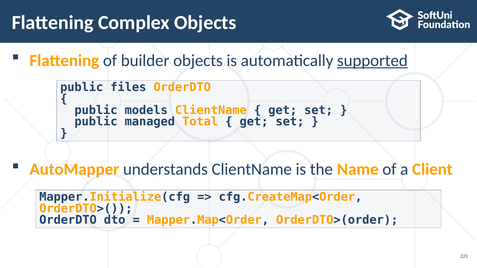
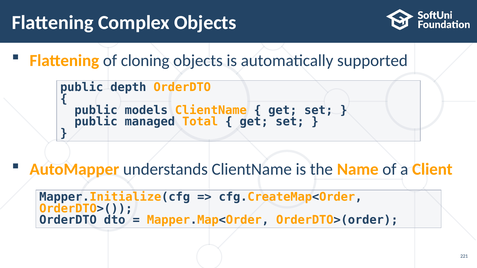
builder: builder -> cloning (145, 61)
supported underline: present -> none (372, 61)
files: files -> depth (128, 88)
